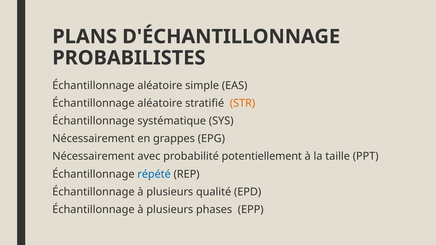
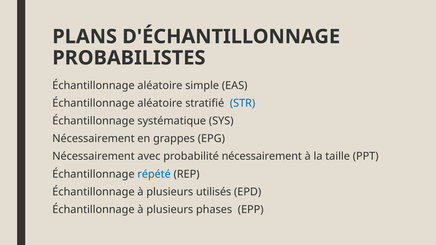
STR colour: orange -> blue (243, 103)
probabilité potentiellement: potentiellement -> nécessairement (262, 157)
qualité: qualité -> utilisés (214, 192)
